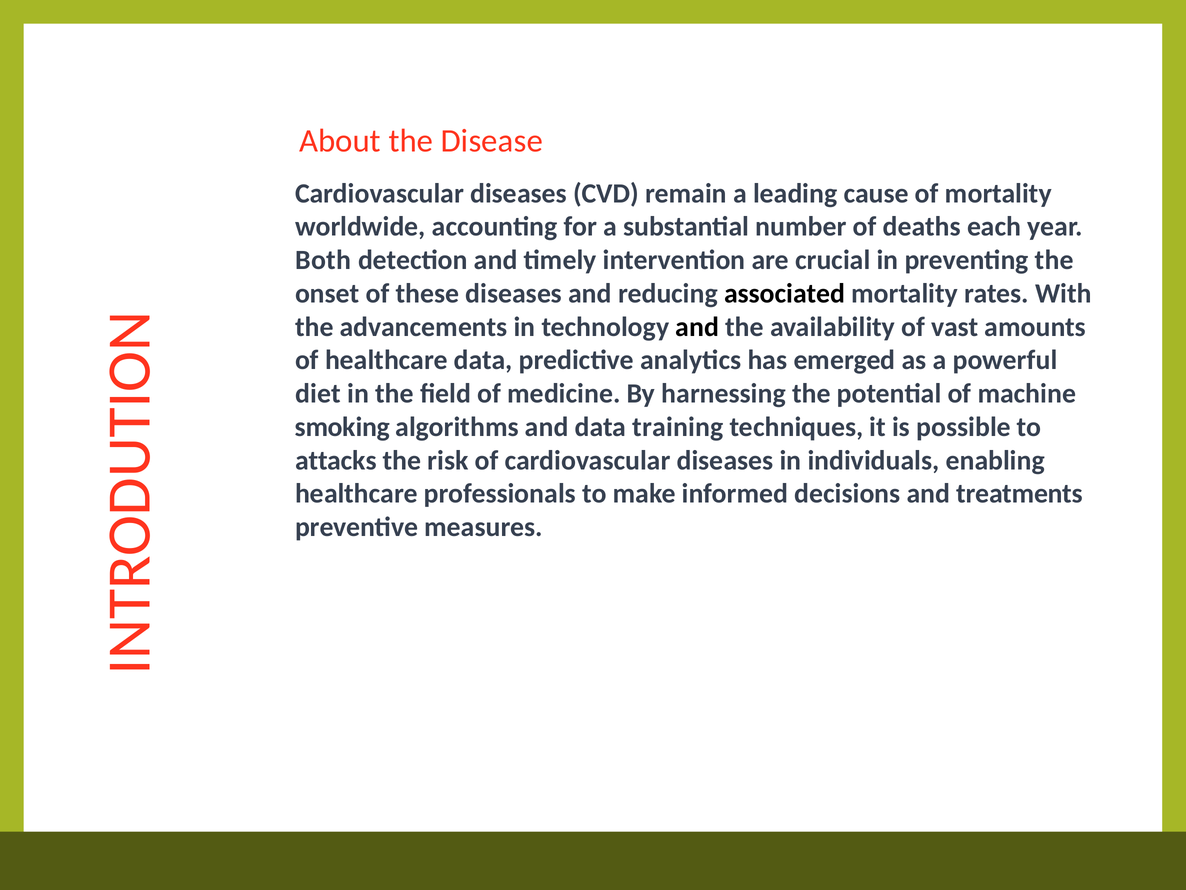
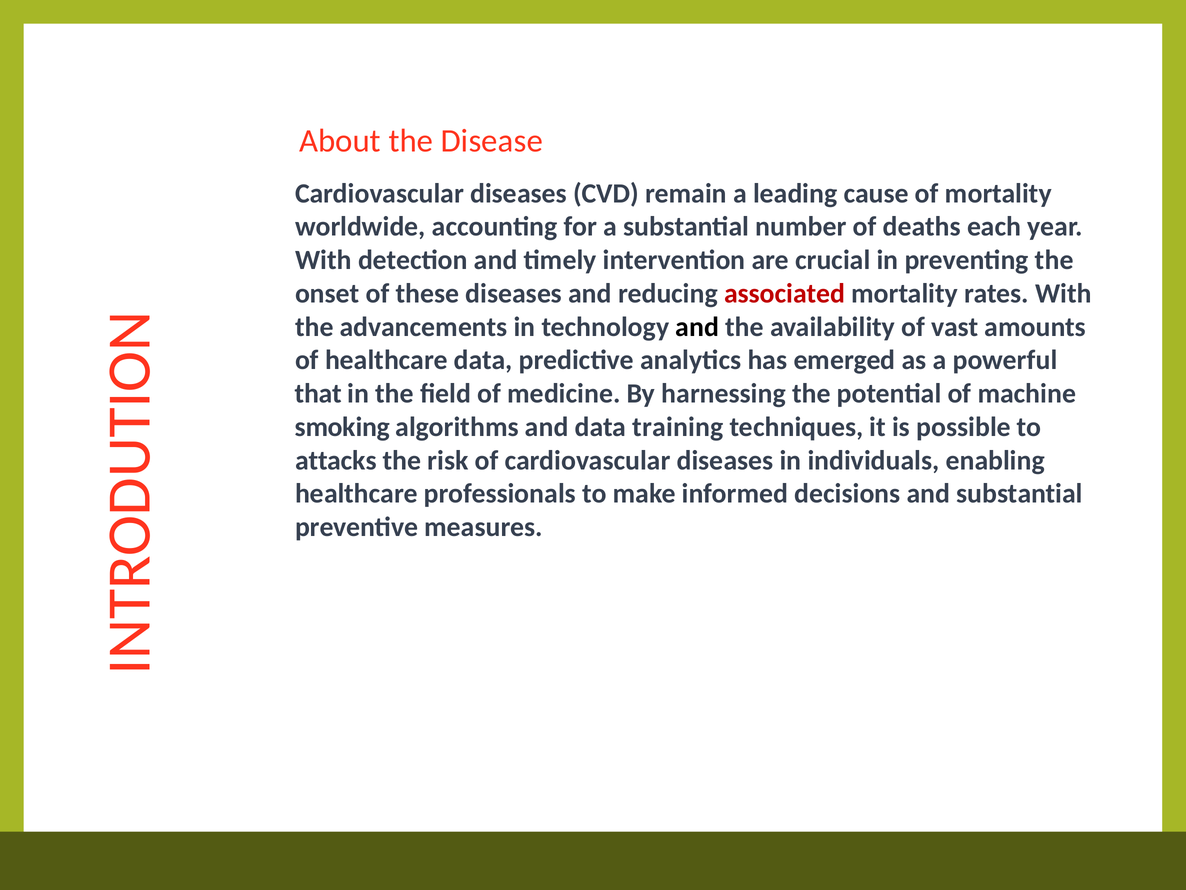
Both: Both -> With (323, 260)
associated colour: black -> red (785, 293)
diet: diet -> that (318, 393)
and treatments: treatments -> substantial (1020, 493)
